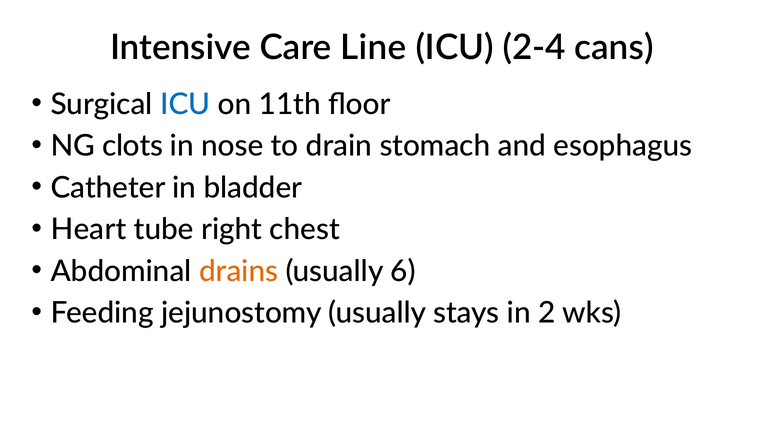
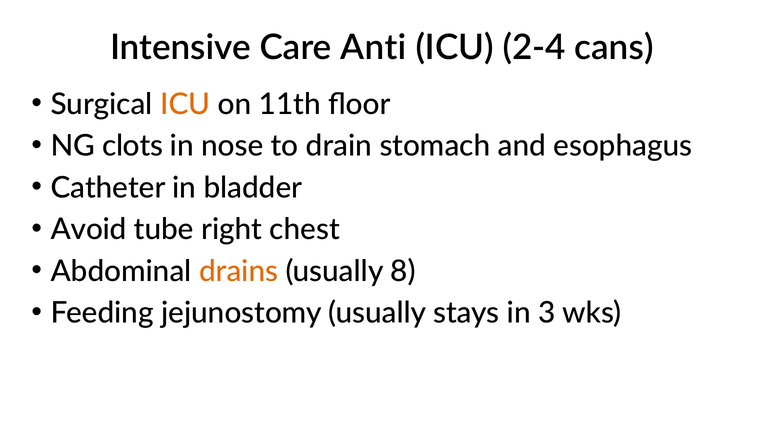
Line: Line -> Anti (373, 47)
ICU colour: blue -> orange (185, 104)
Heart: Heart -> Avoid (89, 229)
6: 6 -> 8 (403, 271)
2: 2 -> 3 (547, 313)
